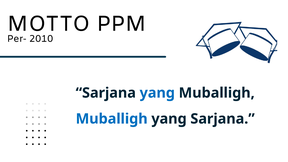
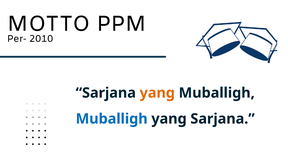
yang colour: blue -> orange (157, 93)
